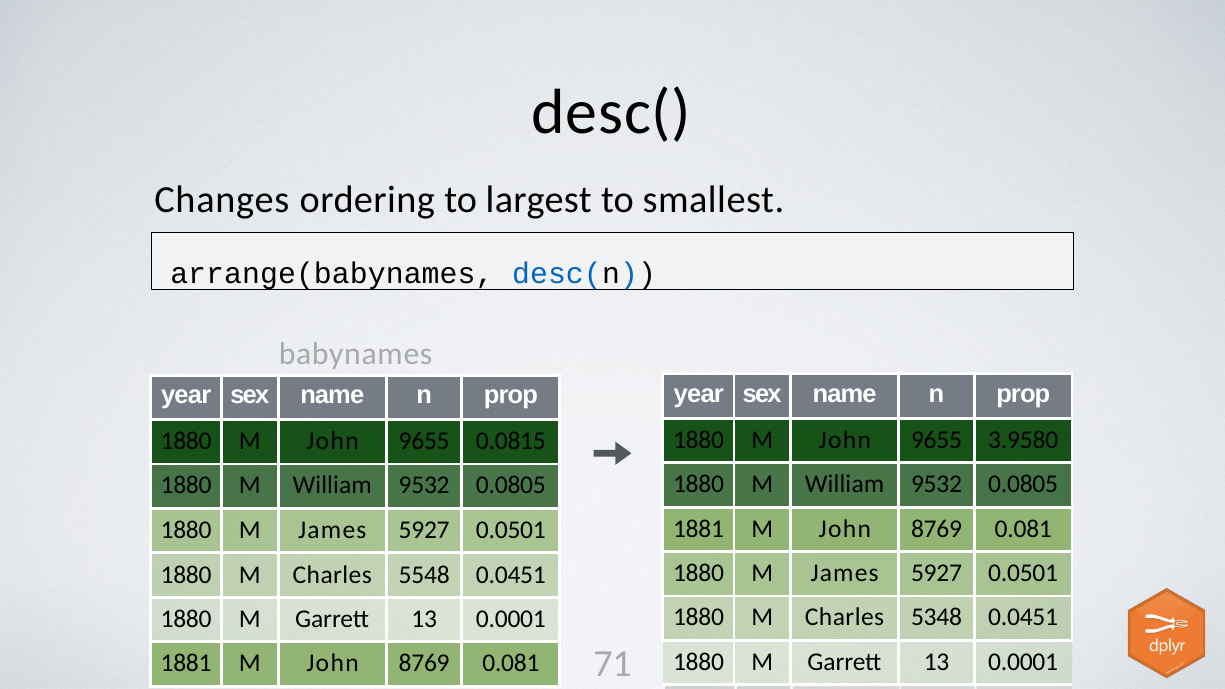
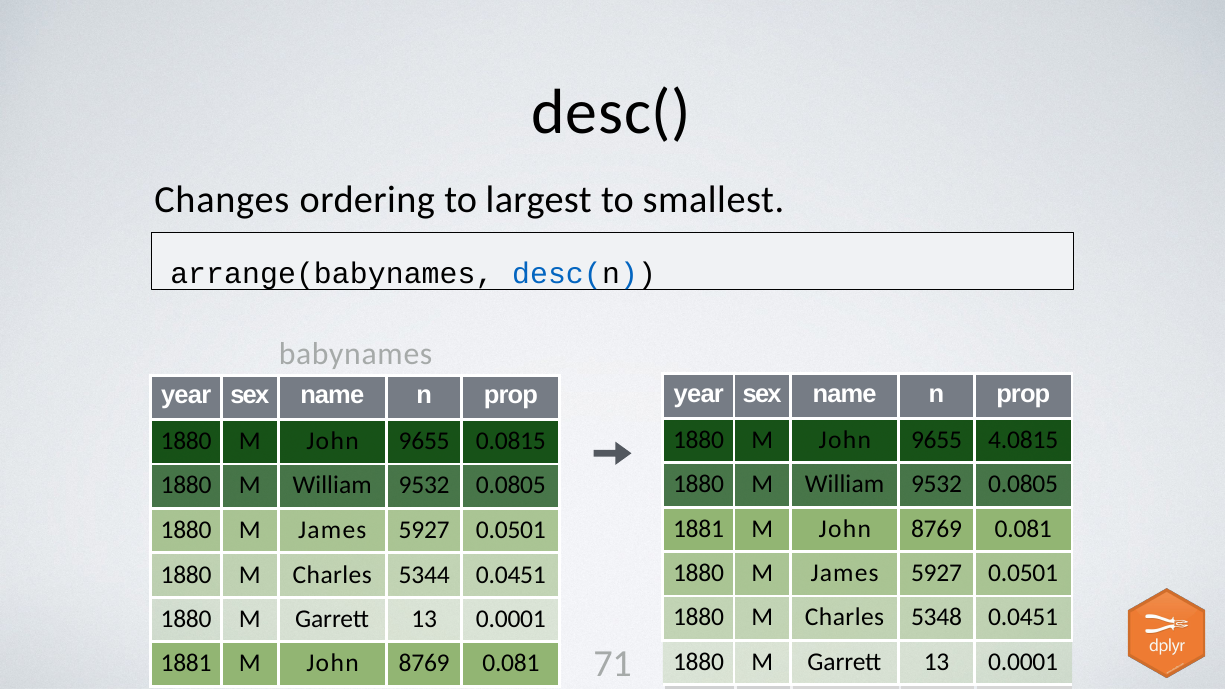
3.9580: 3.9580 -> 4.0815 (1023, 440)
5548: 5548 -> 5344 (424, 575)
